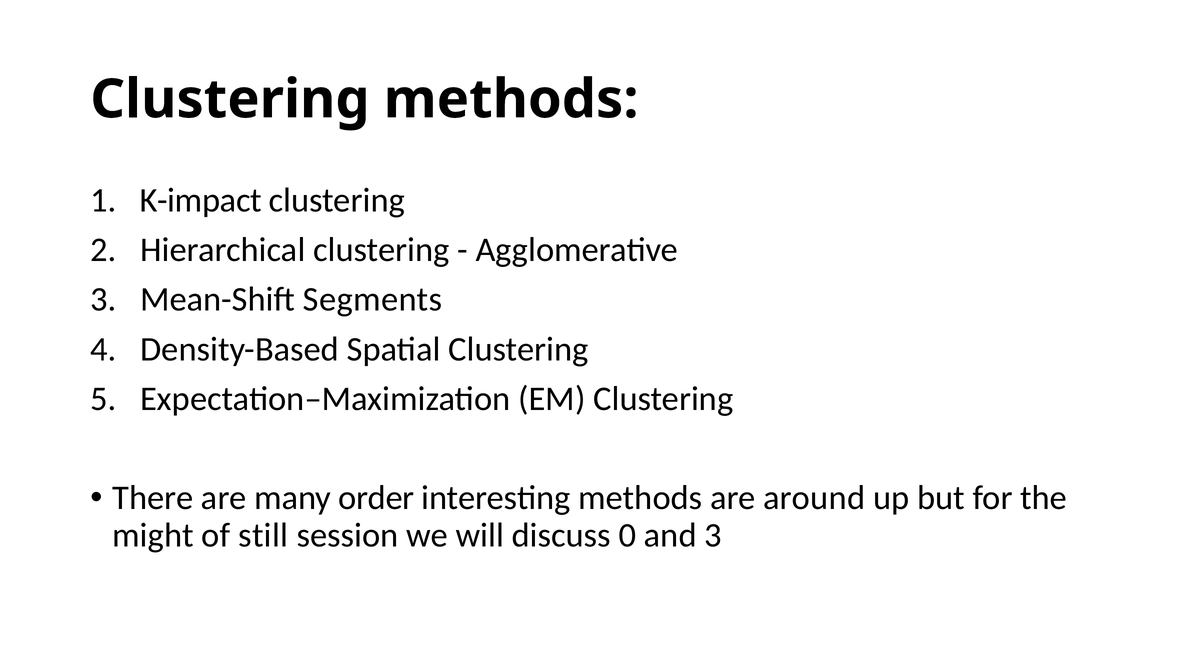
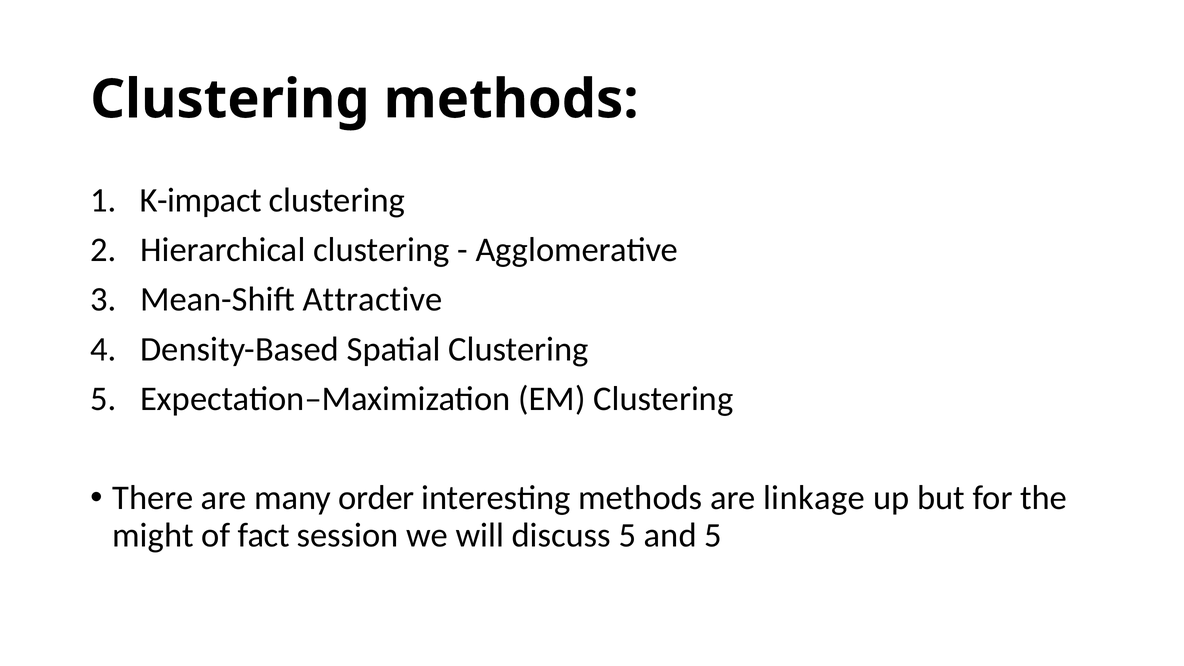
Segments: Segments -> Attractive (373, 299)
around: around -> linkage (814, 498)
still: still -> fact (264, 535)
discuss 0: 0 -> 5 (627, 535)
and 3: 3 -> 5 (713, 535)
